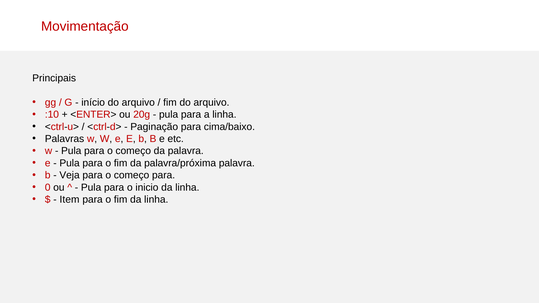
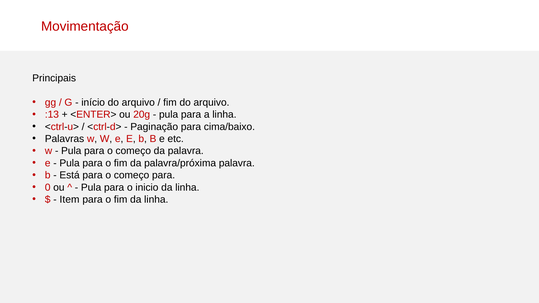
:10: :10 -> :13 (52, 115)
Veja: Veja -> Está (70, 175)
